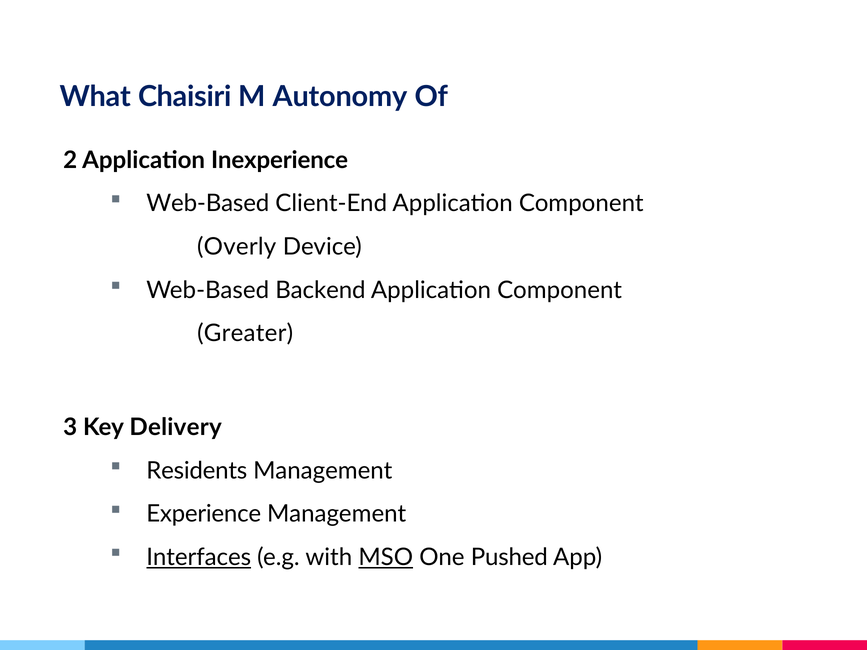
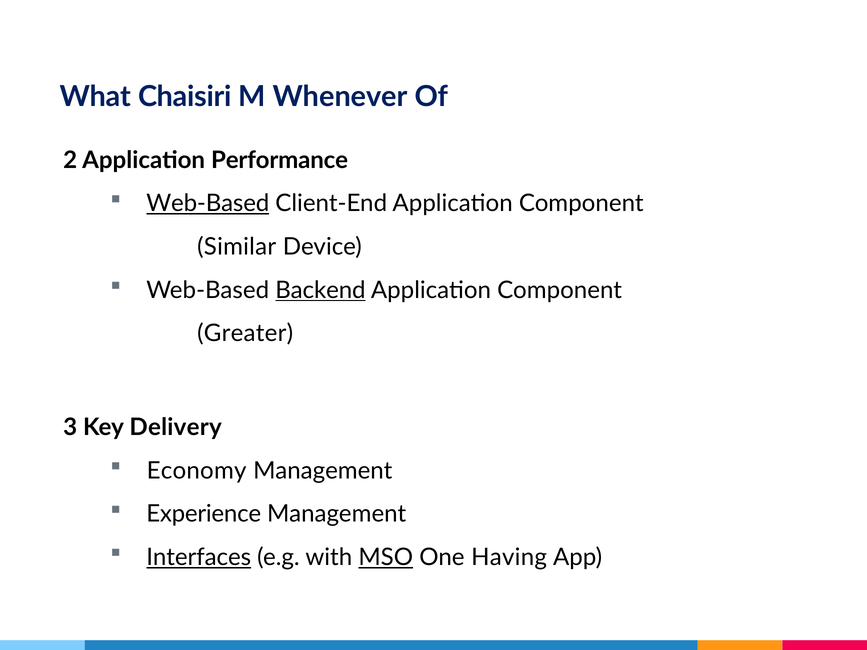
Autonomy: Autonomy -> Whenever (340, 97)
Inexperience: Inexperience -> Performance (280, 160)
Web-Based underline: none -> present (208, 204)
Overly: Overly -> Similar (237, 247)
Backend underline: none -> present (320, 290)
Residents: Residents -> Economy (197, 471)
Pushed: Pushed -> Having (509, 558)
